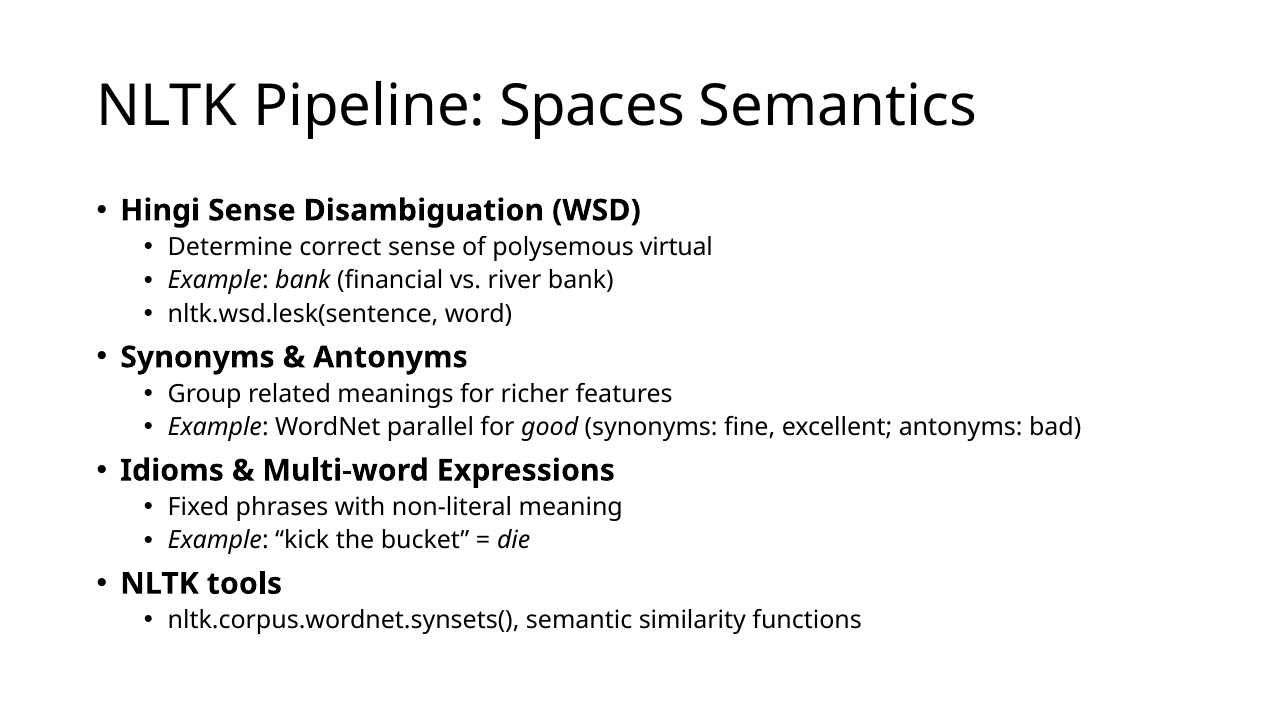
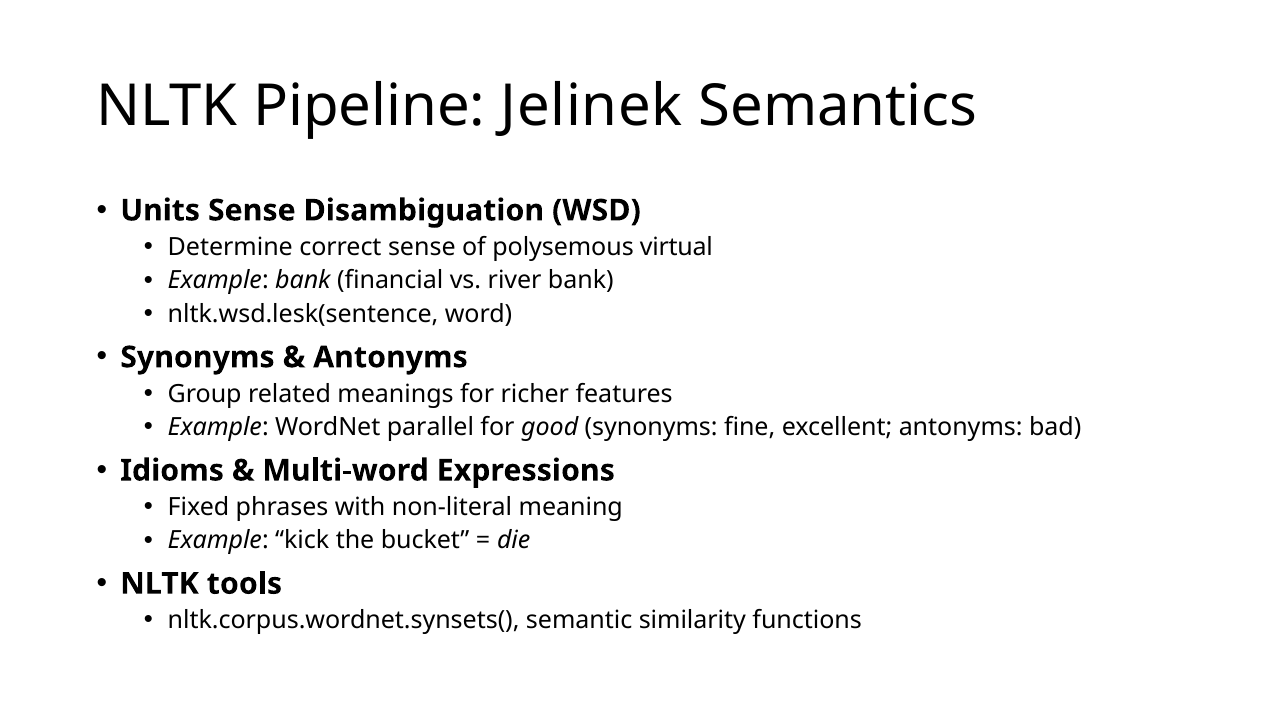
Spaces: Spaces -> Jelinek (592, 106)
Hingi: Hingi -> Units (160, 211)
